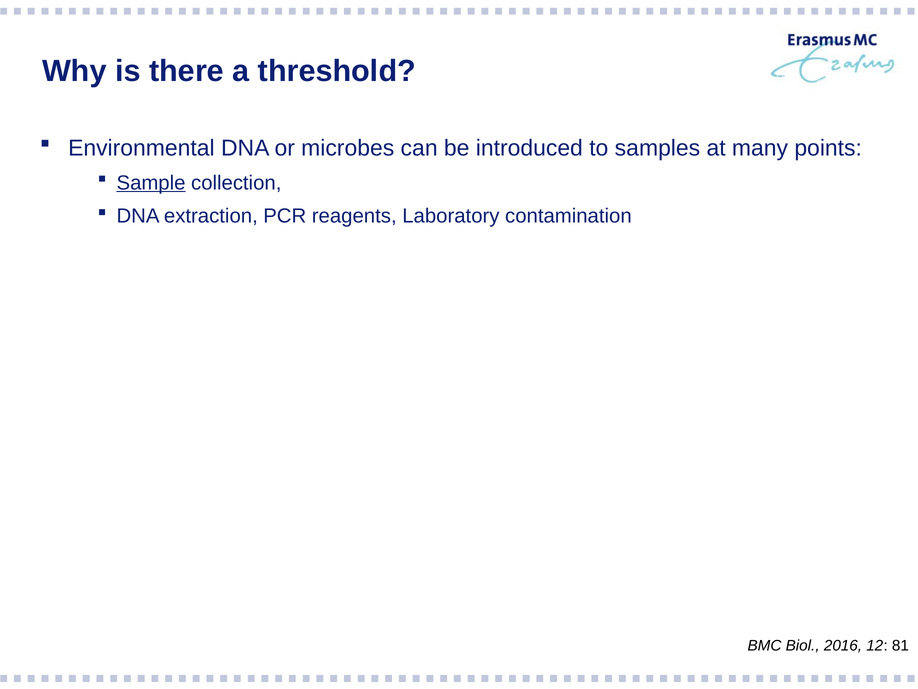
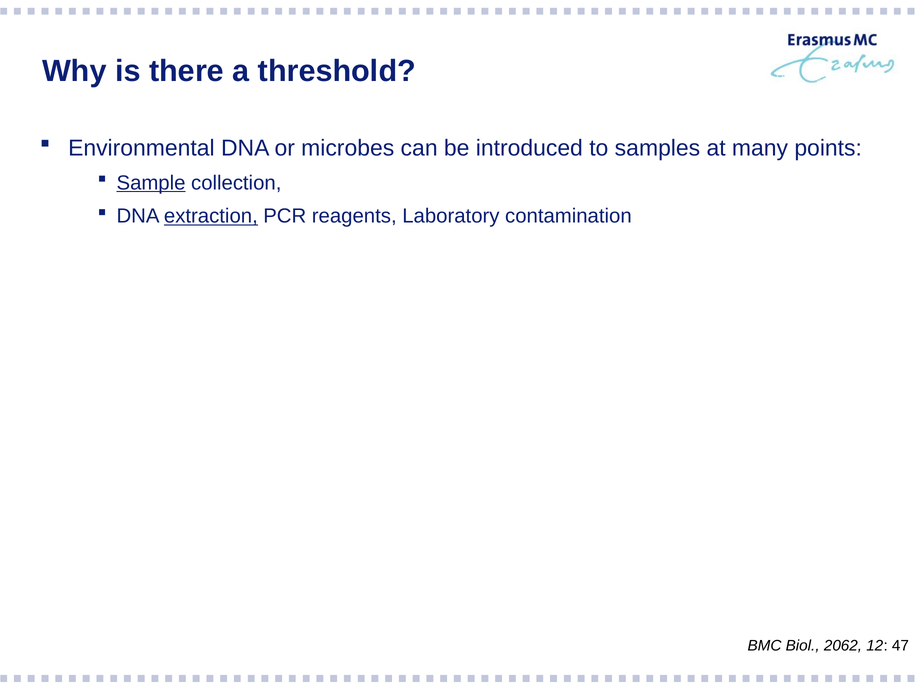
extraction underline: none -> present (211, 216)
2016: 2016 -> 2062 (843, 645)
81: 81 -> 47 (900, 645)
